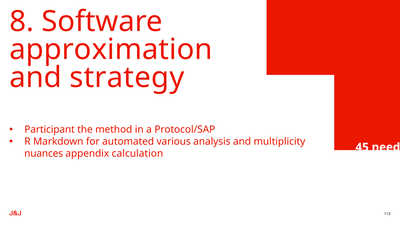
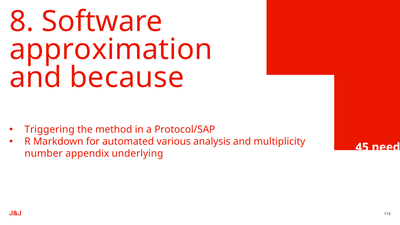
strategy: strategy -> because (127, 77)
Participant: Participant -> Triggering (50, 130)
nuances: nuances -> number (44, 154)
calculation: calculation -> underlying (137, 154)
